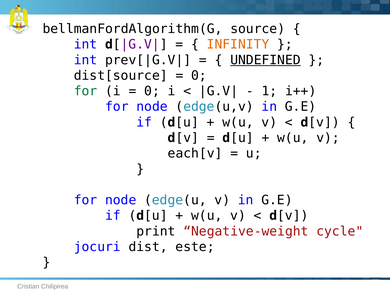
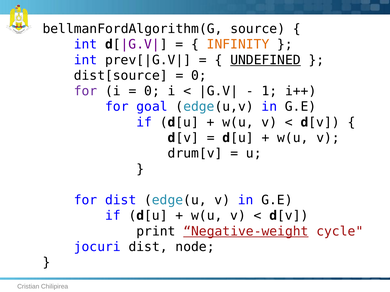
for colour: green -> purple (86, 91)
node: node -> goal (152, 107)
each[v: each[v -> drum[v (195, 154)
node: node -> dist (121, 200)
Negative-weight underline: none -> present (246, 232)
este: este -> node (195, 247)
